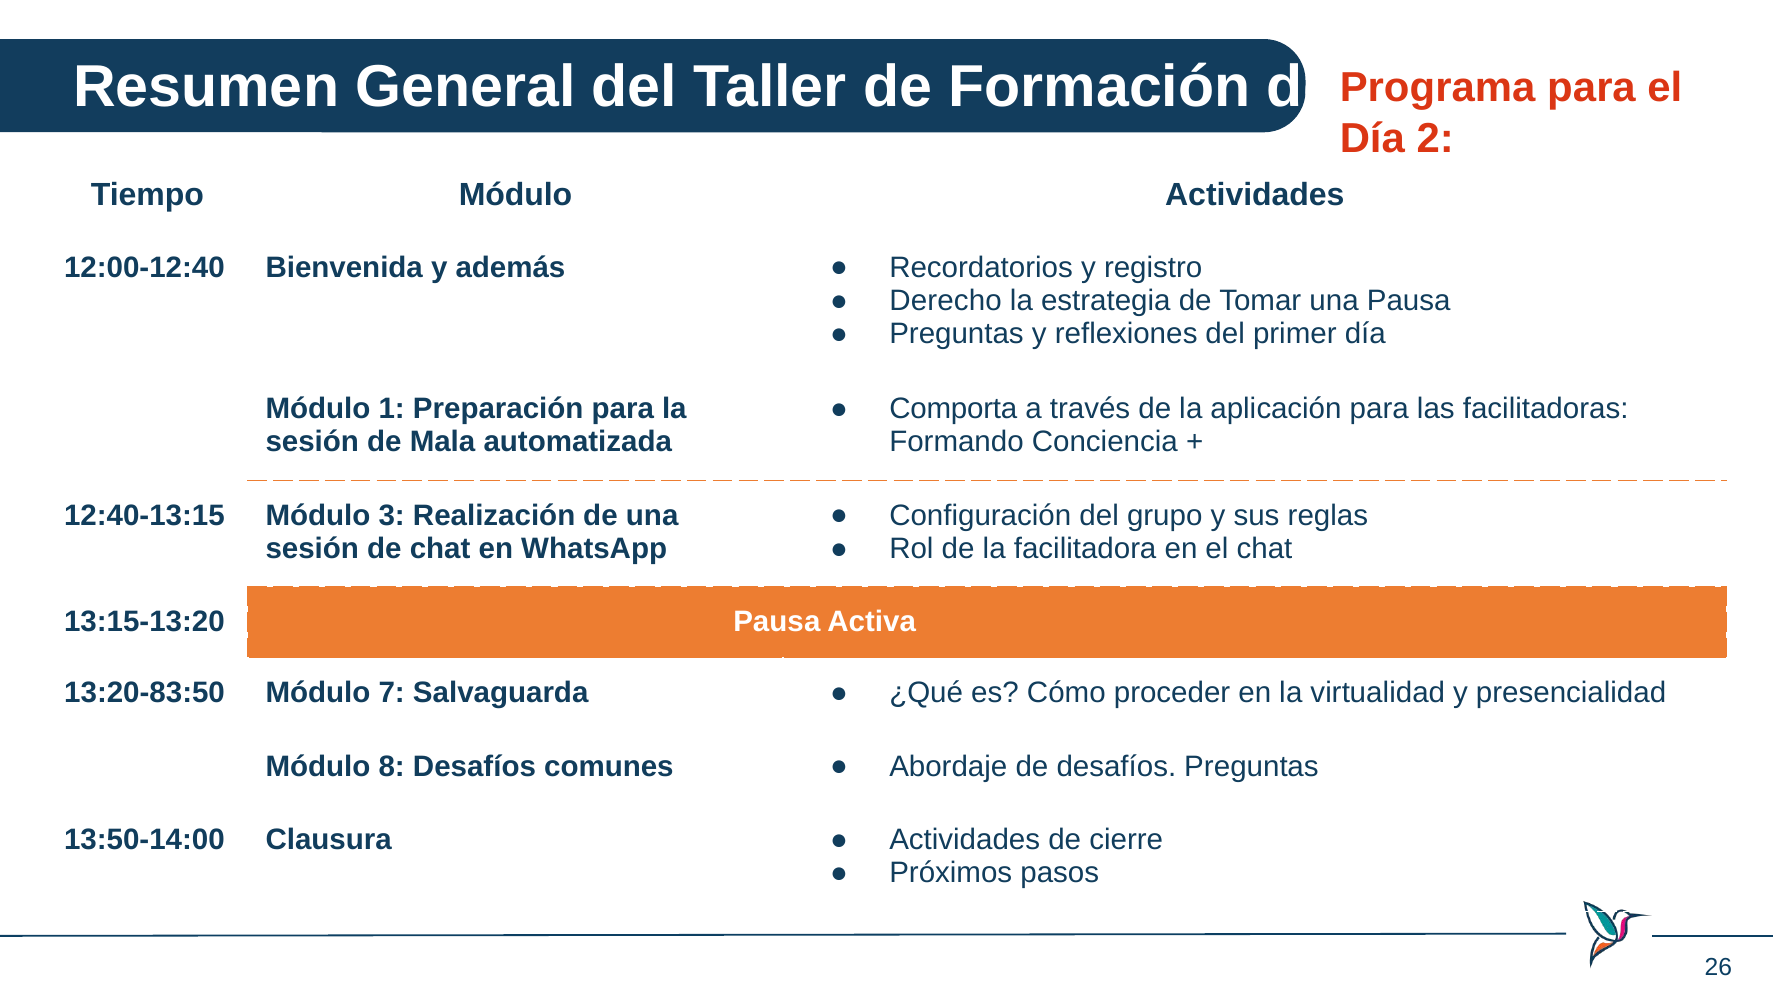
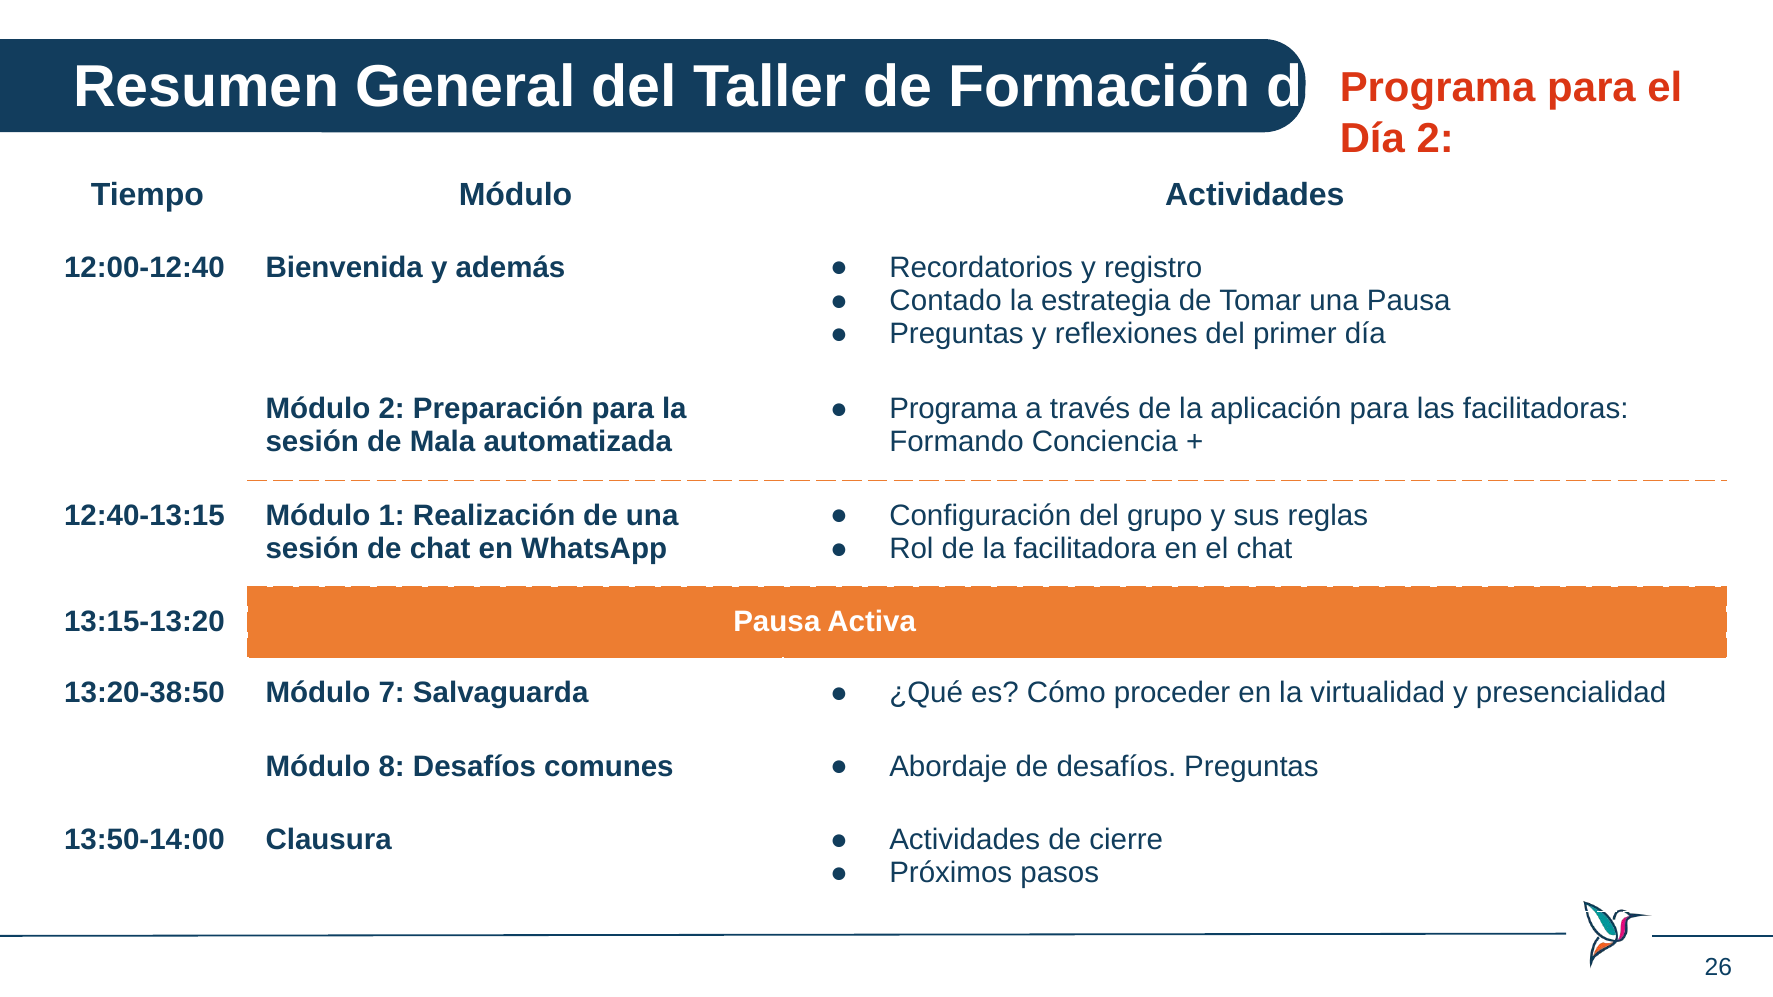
Derecho: Derecho -> Contado (946, 301)
Comporta: Comporta -> Programa (953, 409)
Módulo 1: 1 -> 2 (392, 409)
3: 3 -> 1 (392, 516)
13:20-83:50: 13:20-83:50 -> 13:20-38:50 (145, 693)
